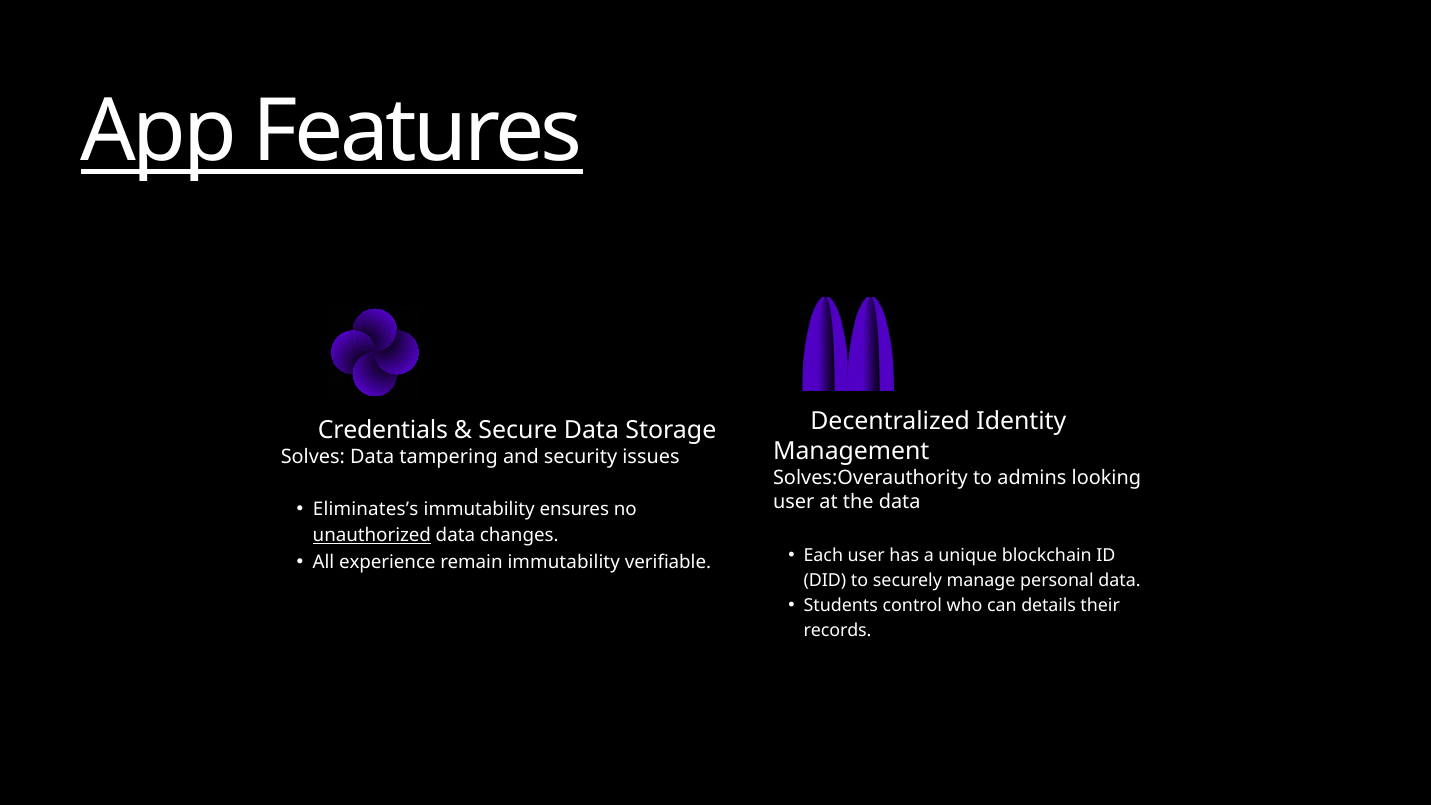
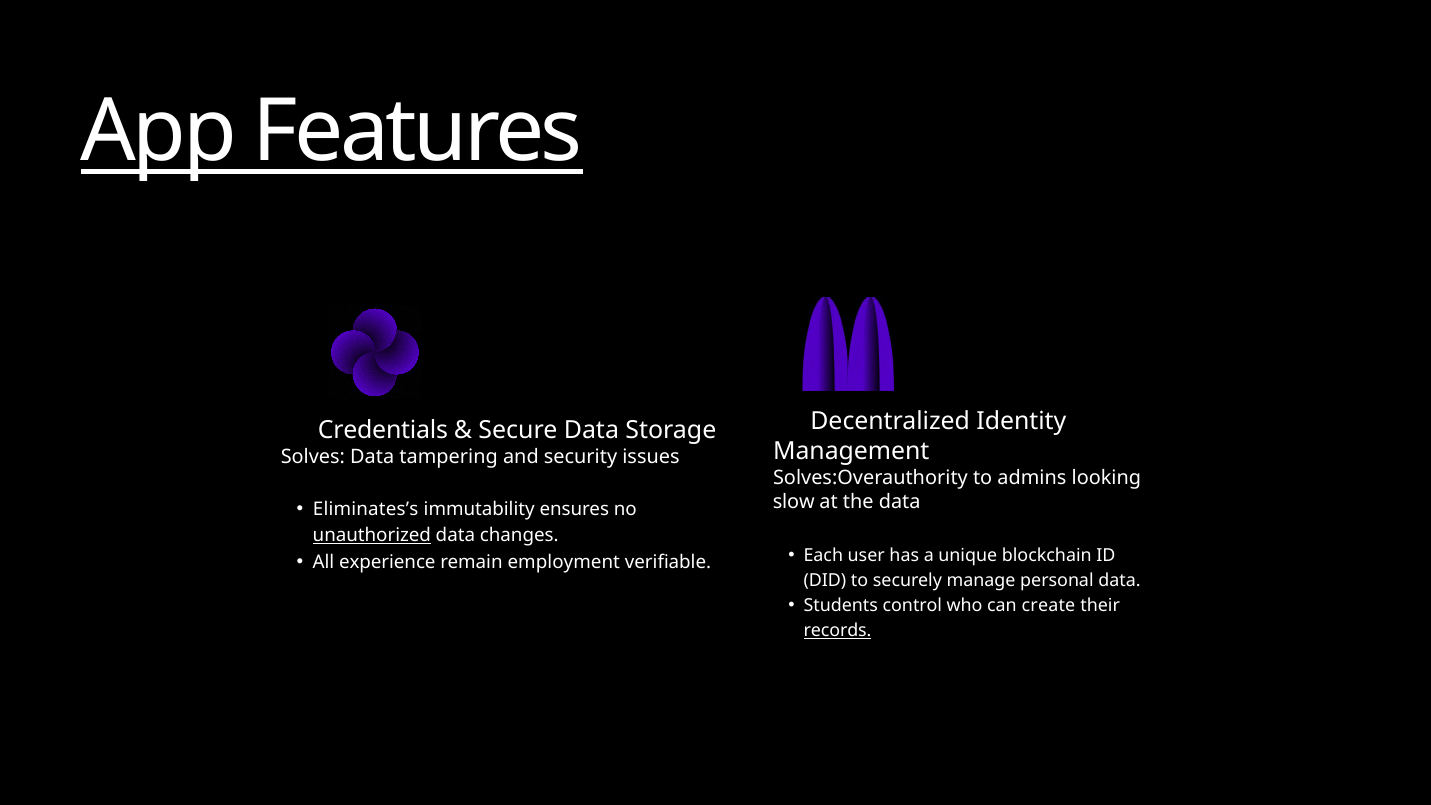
user: user -> slow (794, 502)
remain immutability: immutability -> employment (564, 562)
details: details -> create (1048, 605)
records underline: none -> present (837, 630)
